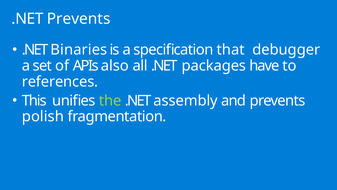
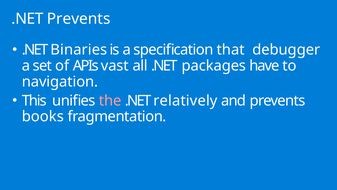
also: also -> vast (115, 66)
references: references -> navigation (60, 82)
the colour: light green -> pink (110, 100)
assembly: assembly -> relatively (185, 100)
polish: polish -> books (43, 116)
